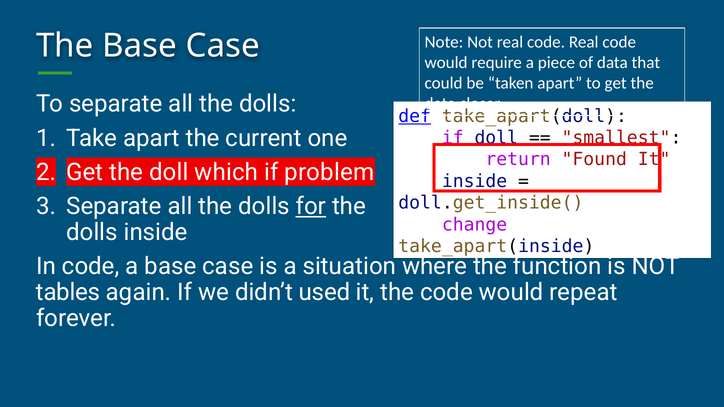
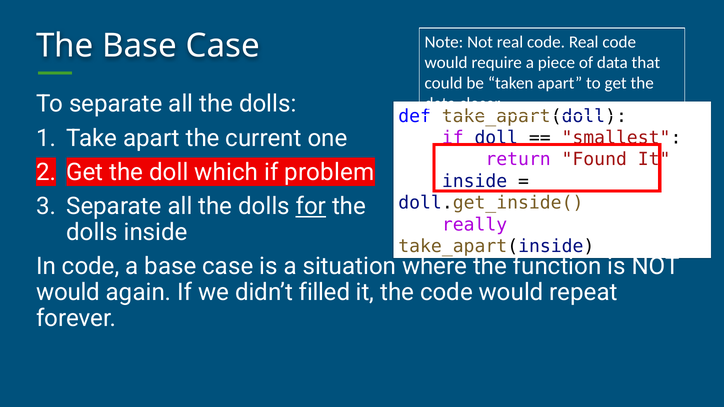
def underline: present -> none (415, 116)
change: change -> really (475, 225)
tables: tables -> would (68, 293)
used: used -> filled (325, 293)
